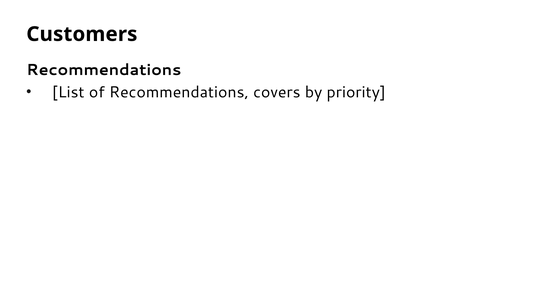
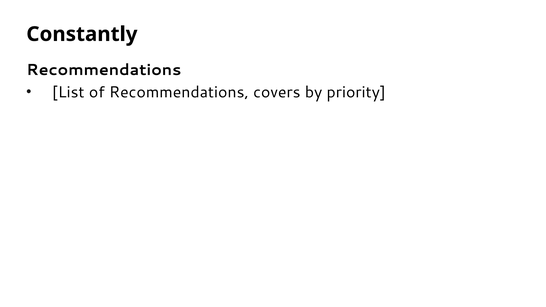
Customers: Customers -> Constantly (82, 34)
